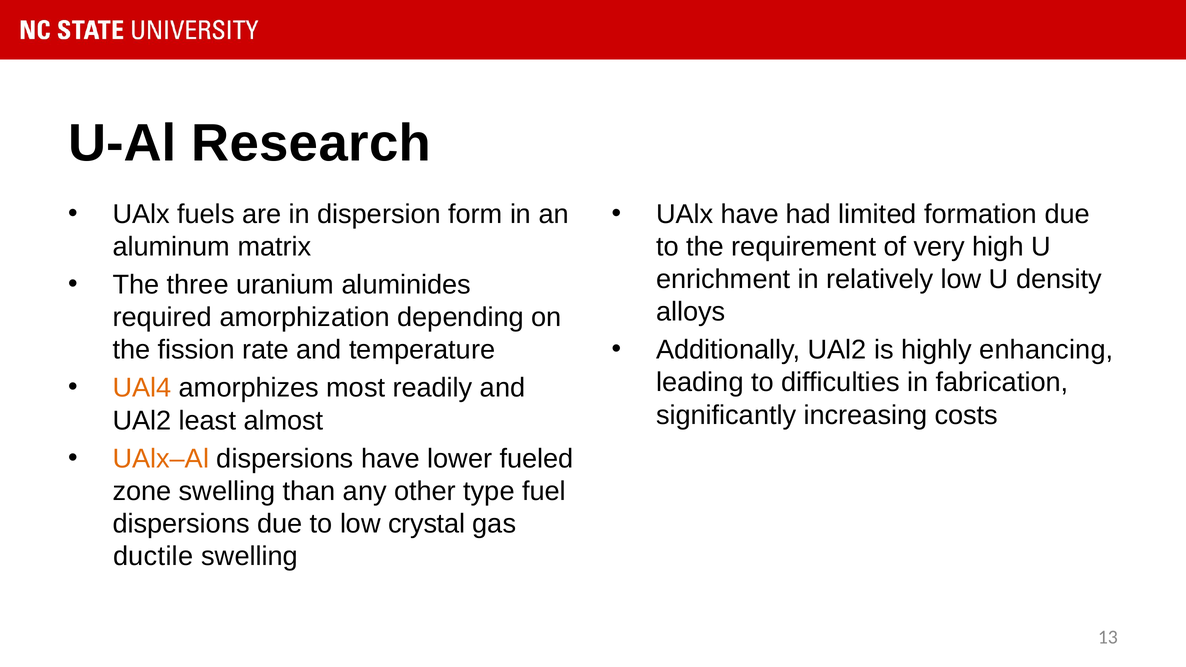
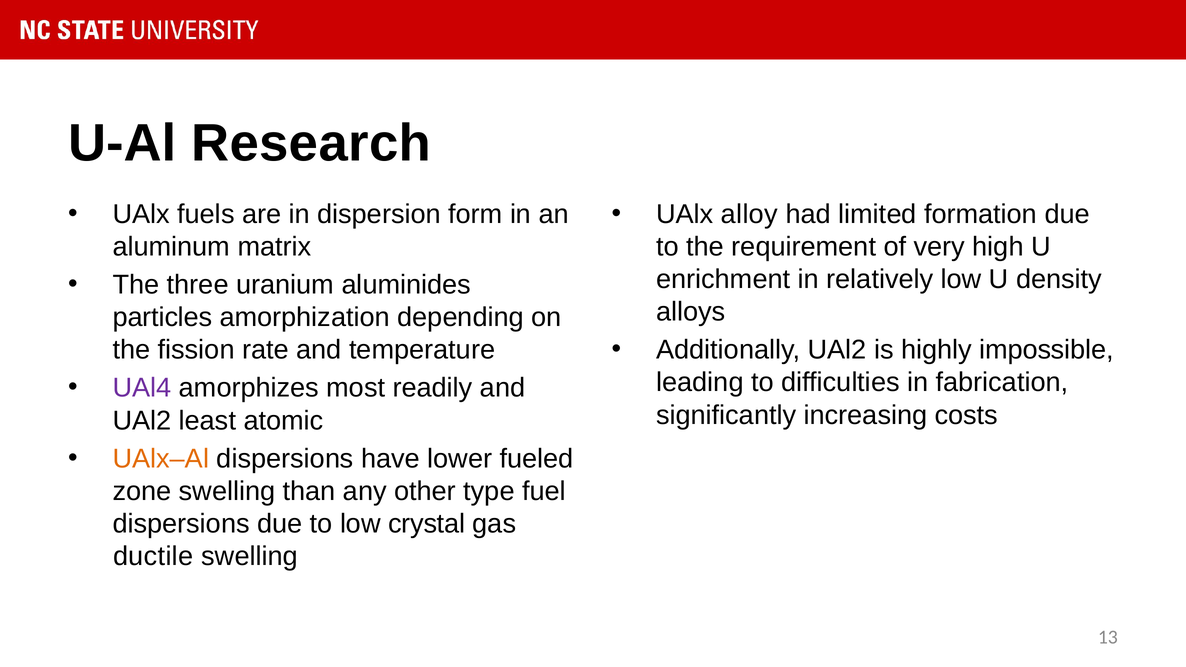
UAlx have: have -> alloy (749, 214)
required: required -> particles (162, 317)
enhancing: enhancing -> impossible (1046, 350)
UAl4 colour: orange -> purple (142, 388)
almost: almost -> atomic (284, 421)
